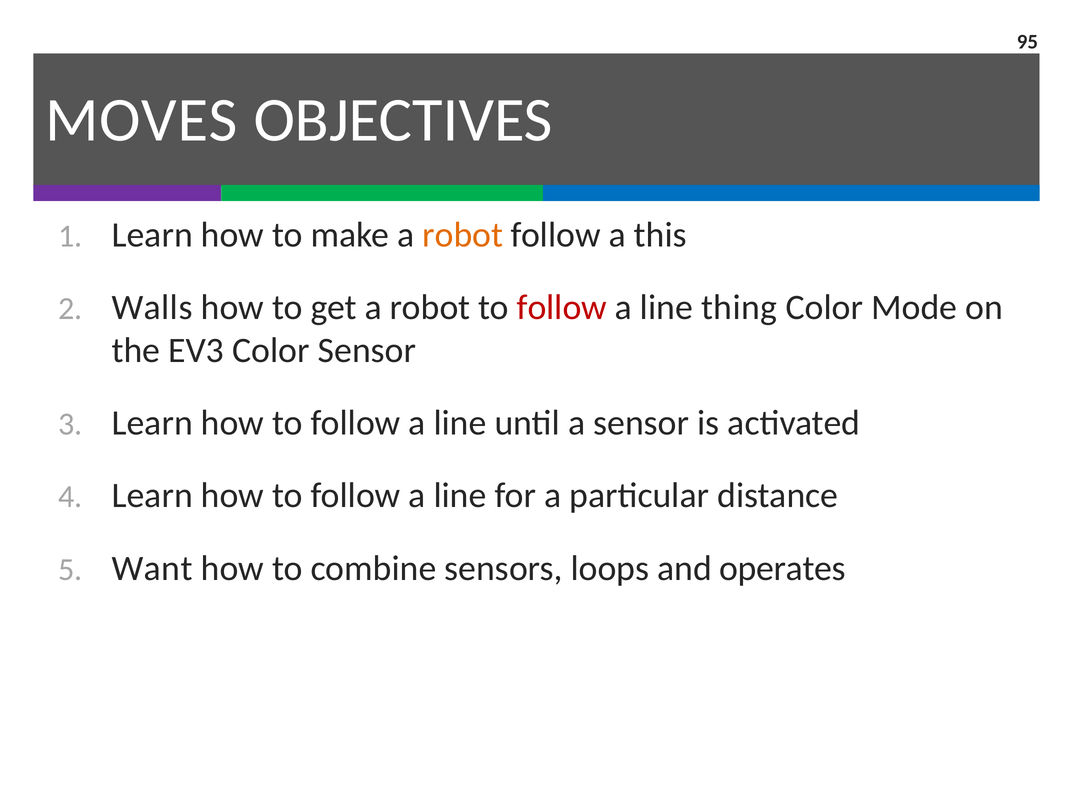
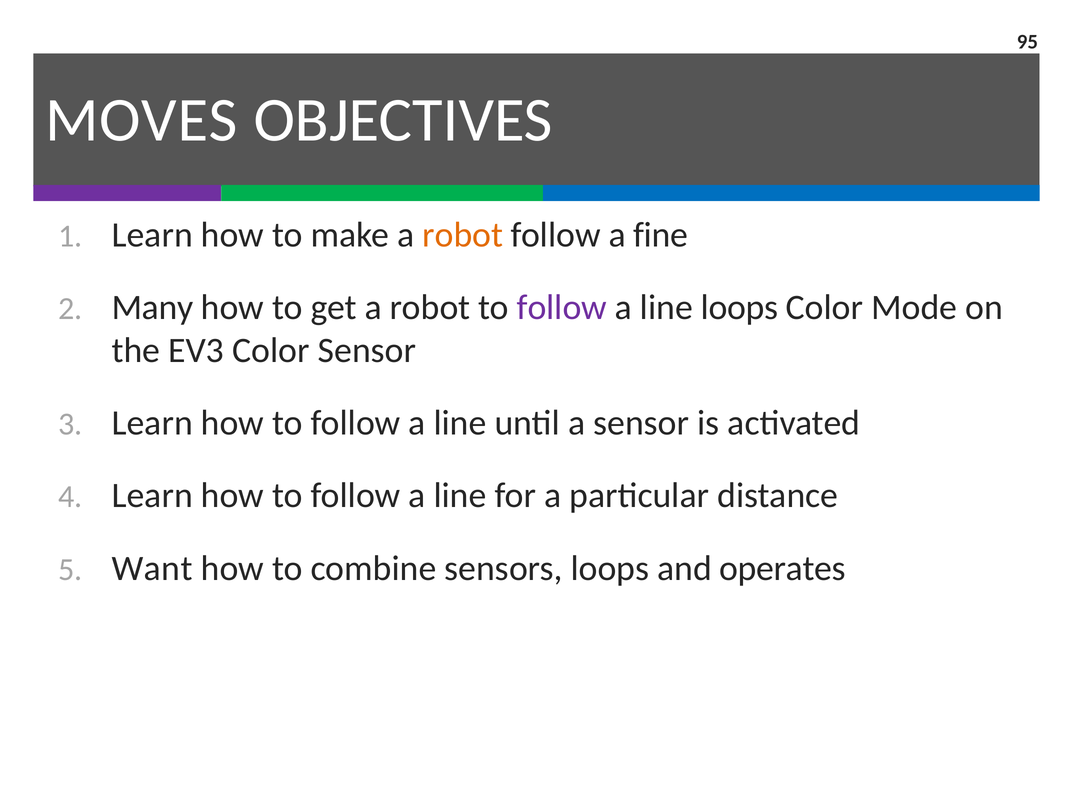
this: this -> fine (661, 235)
Walls: Walls -> Many (152, 308)
follow colour: red -> purple (562, 308)
line thing: thing -> loops (739, 308)
